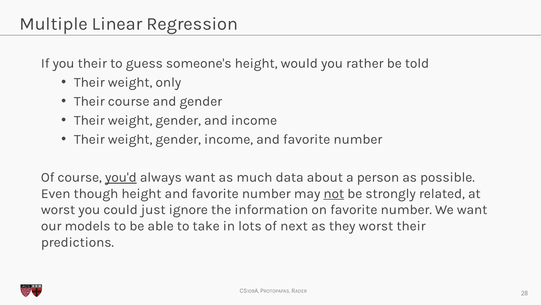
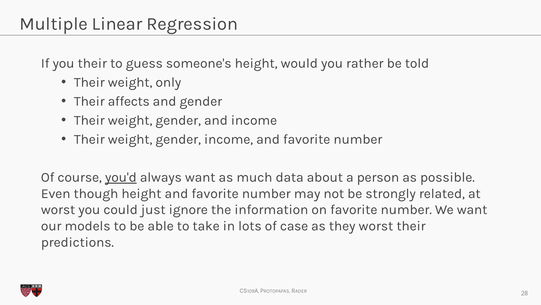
Their course: course -> affects (129, 101)
not underline: present -> none (334, 193)
next: next -> case (294, 226)
